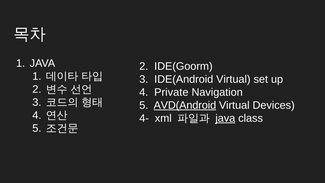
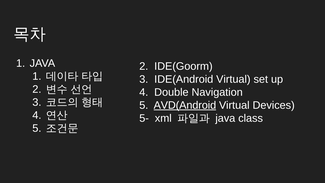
Private: Private -> Double (171, 92)
4-: 4- -> 5- (144, 118)
java underline: present -> none (225, 118)
